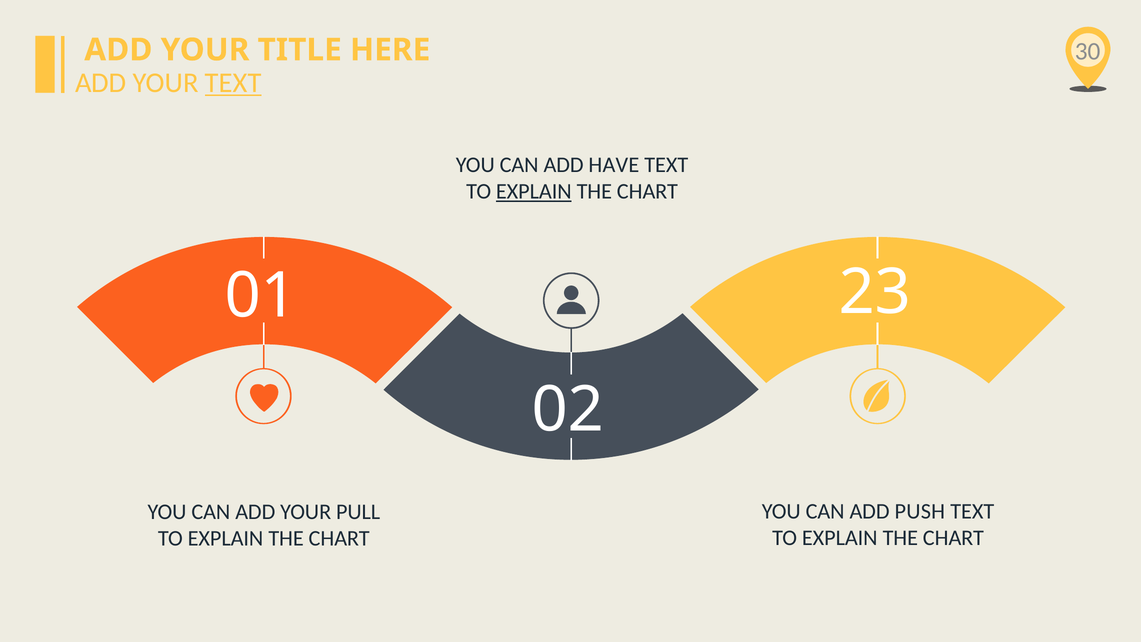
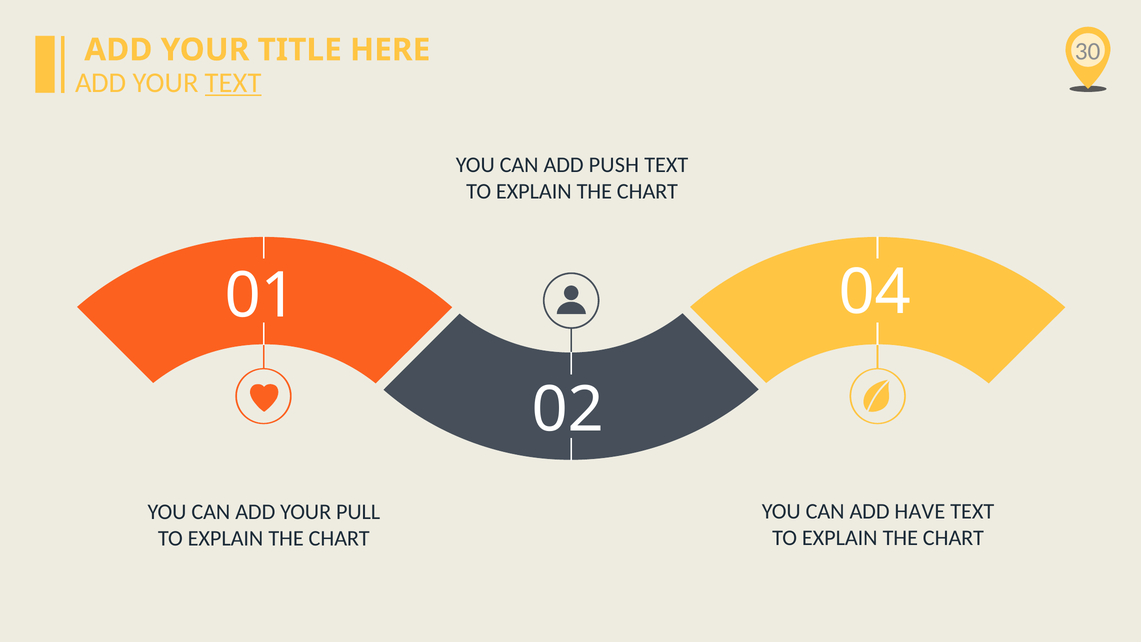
HAVE: HAVE -> PUSH (614, 165)
EXPLAIN underline: present -> none (534, 191)
23: 23 -> 04 (875, 292)
PUSH: PUSH -> HAVE (920, 511)
